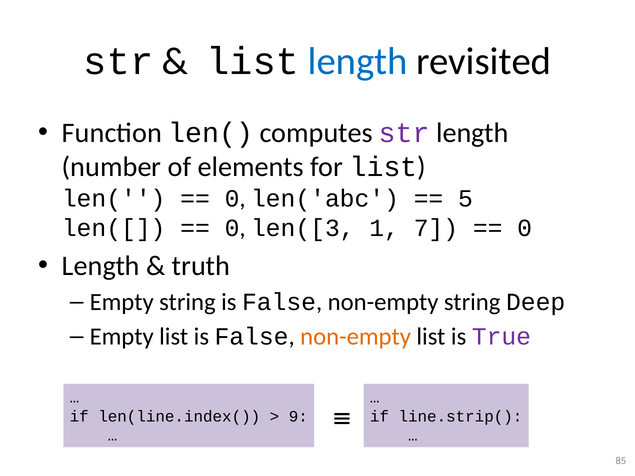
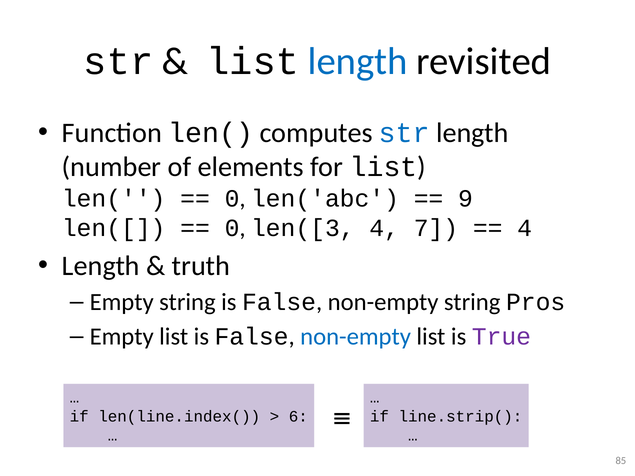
str colour: purple -> blue (404, 133)
5: 5 -> 9 (466, 199)
len([3 1: 1 -> 4 (384, 228)
0: 0 -> 4 (525, 228)
Deep: Deep -> Pros (536, 302)
non-empty colour: orange -> blue (356, 337)
9: 9 -> 6 (298, 417)
